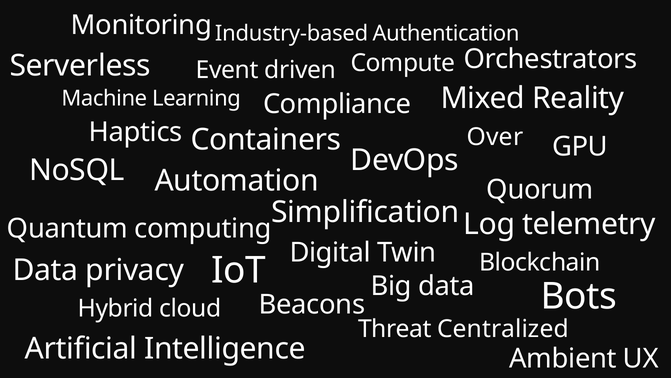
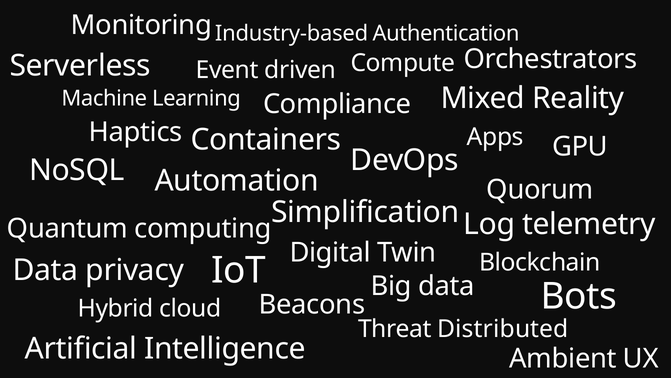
Over: Over -> Apps (495, 137)
Centralized: Centralized -> Distributed (503, 328)
